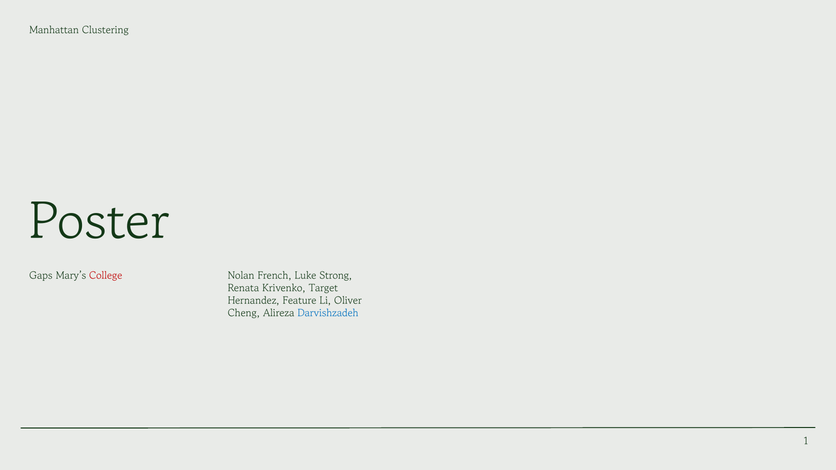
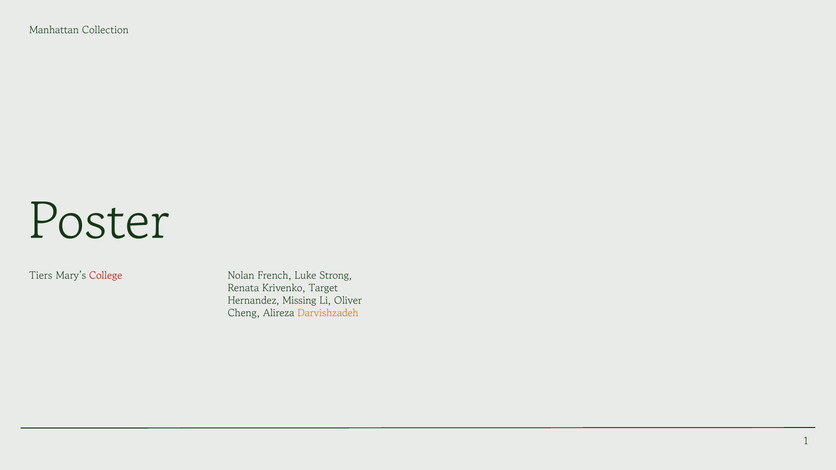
Clustering: Clustering -> Collection (105, 31)
Gaps: Gaps -> Tiers (41, 276)
Feature: Feature -> Missing (300, 302)
Darvishzadeh colour: blue -> orange (328, 314)
